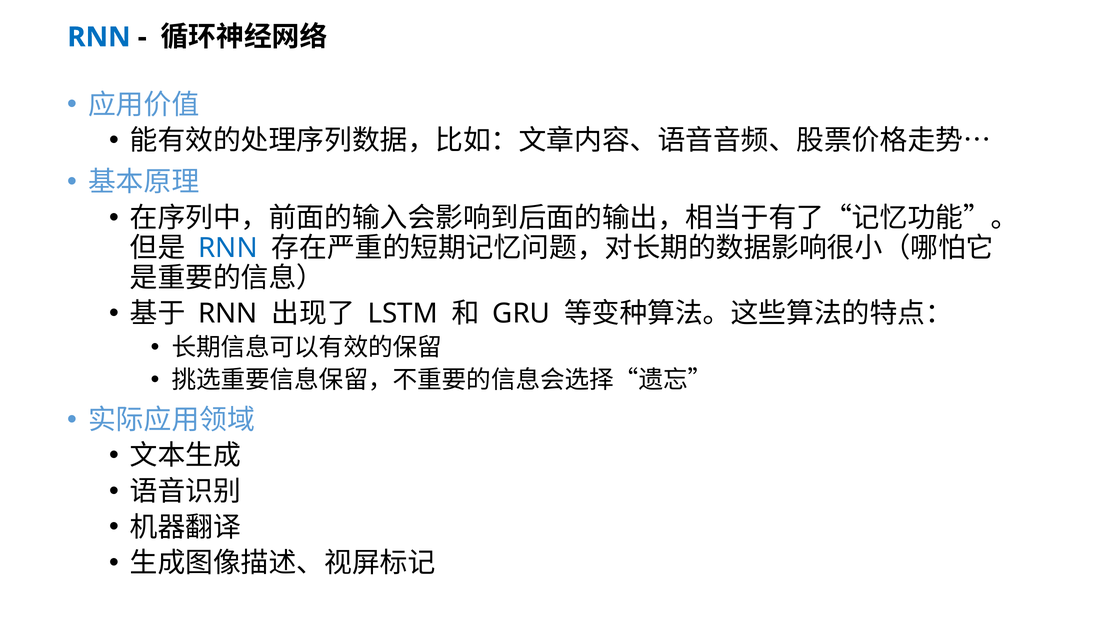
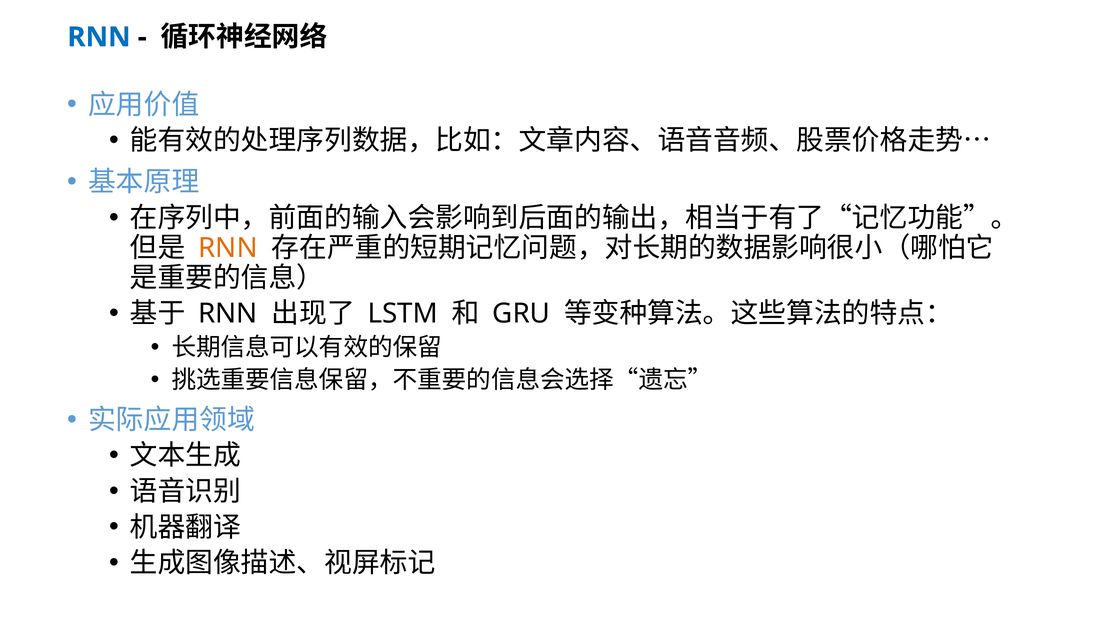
RNN colour: blue -> orange (228, 248)
